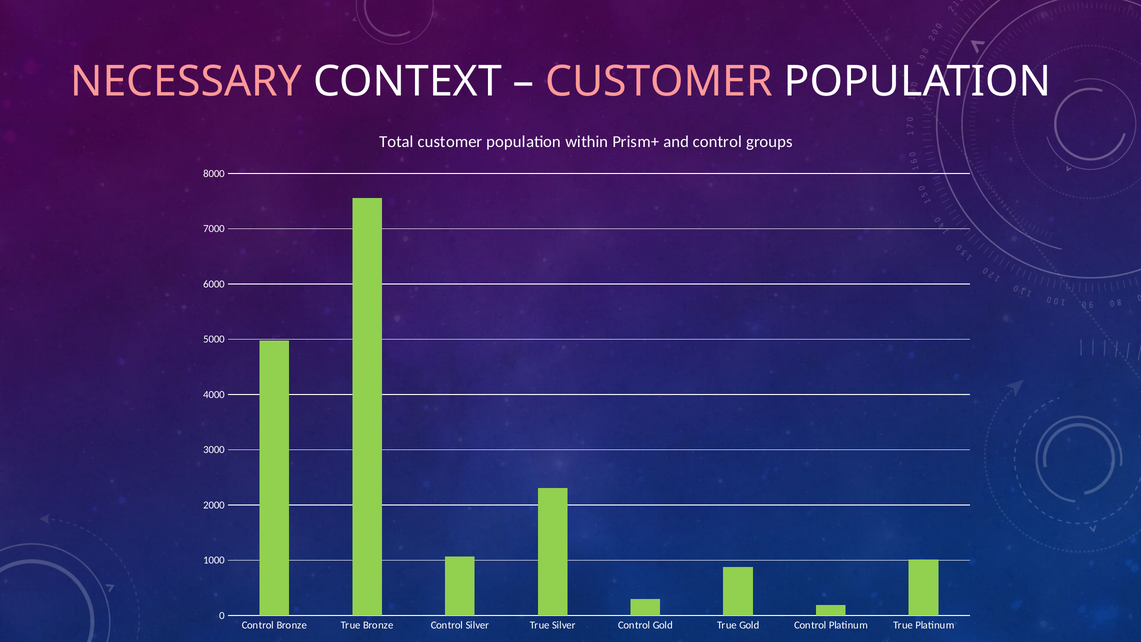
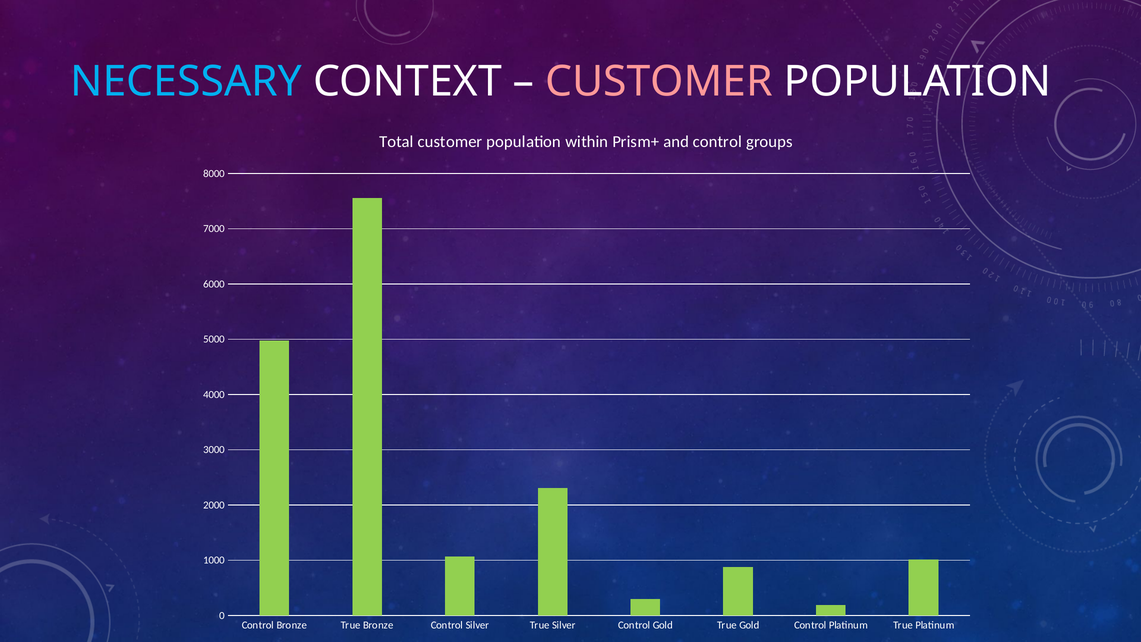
NECESSARY colour: pink -> light blue (186, 82)
